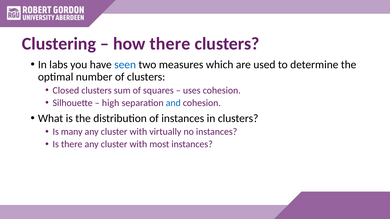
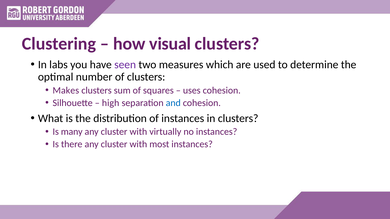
how there: there -> visual (170, 44)
seen colour: blue -> purple (125, 65)
Closed: Closed -> Makes (66, 90)
